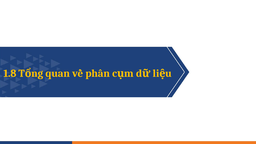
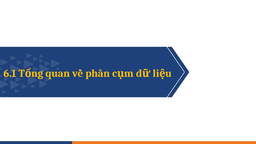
1.8: 1.8 -> 6.1 (10, 73)
